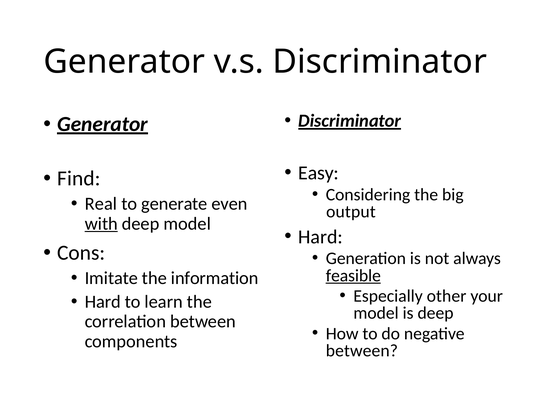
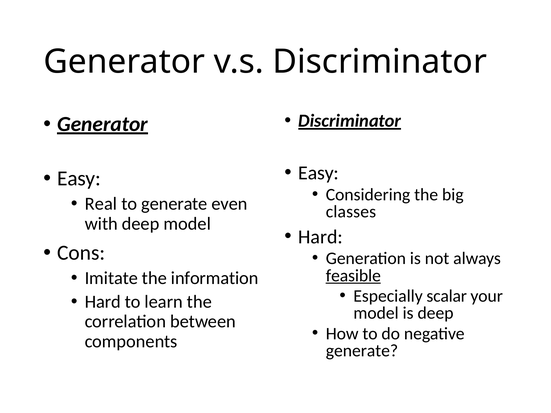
Find: Find -> Easy (79, 179)
output: output -> classes (351, 212)
with underline: present -> none (101, 224)
other: other -> scalar (447, 296)
between: between -> generate (362, 351)
